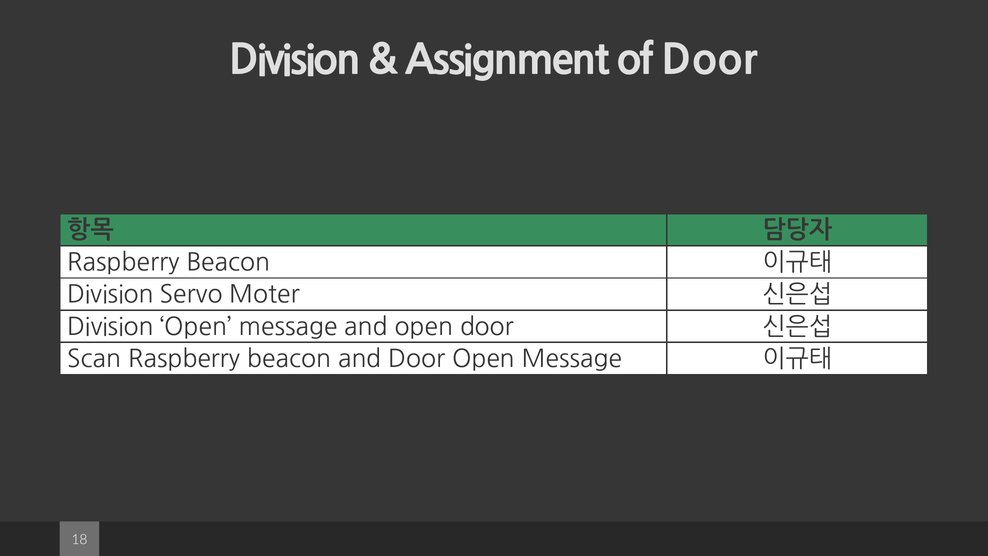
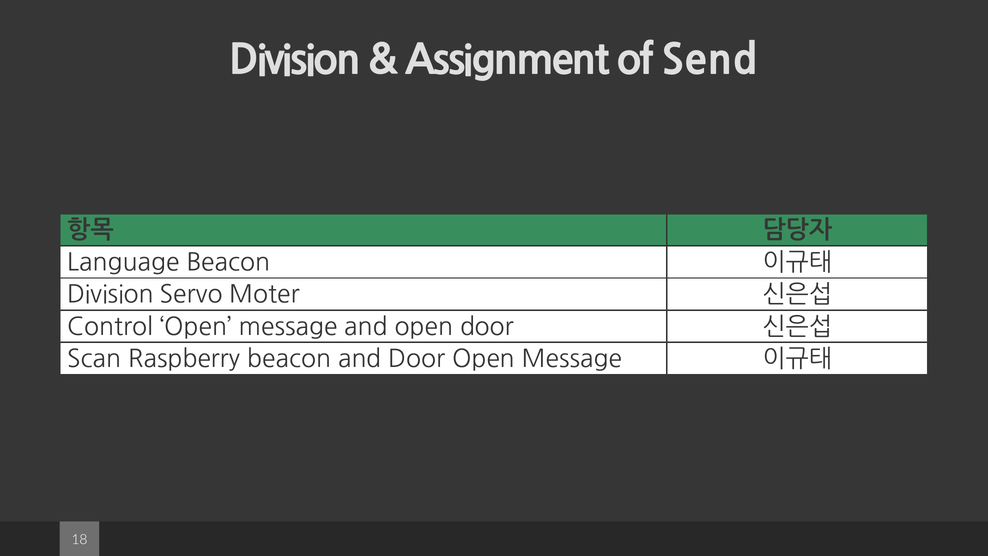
of Door: Door -> Send (710, 61)
Raspberry: Raspberry -> Language (124, 262)
Division: Division -> Control (110, 327)
